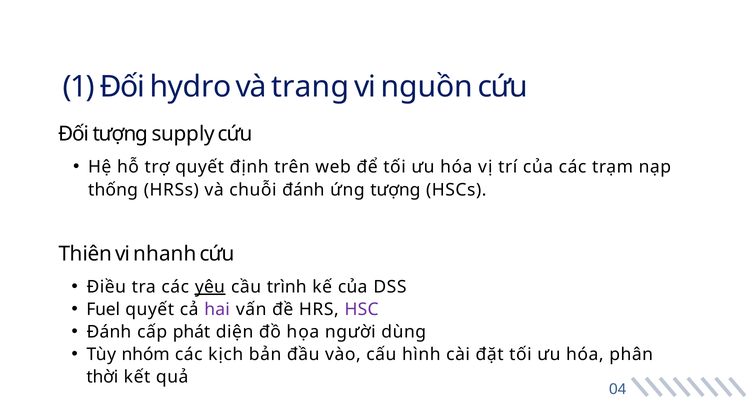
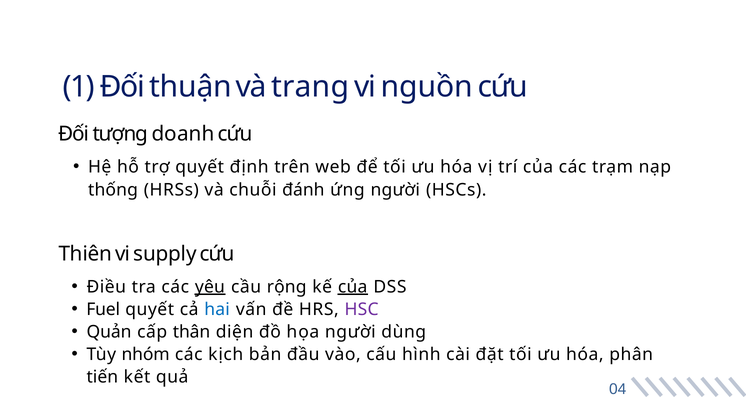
hydro: hydro -> thuận (191, 87)
supply: supply -> doanh (183, 134)
ứng tượng: tượng -> người (395, 190)
nhanh: nhanh -> supply (165, 254)
trình: trình -> rộng (287, 287)
của underline: none -> present (353, 287)
hai colour: purple -> blue (217, 310)
Đánh: Đánh -> Quản (109, 332)
phát: phát -> thân (192, 332)
thời: thời -> tiến (102, 378)
